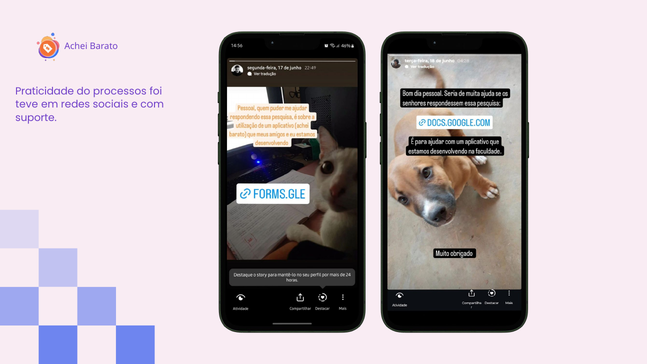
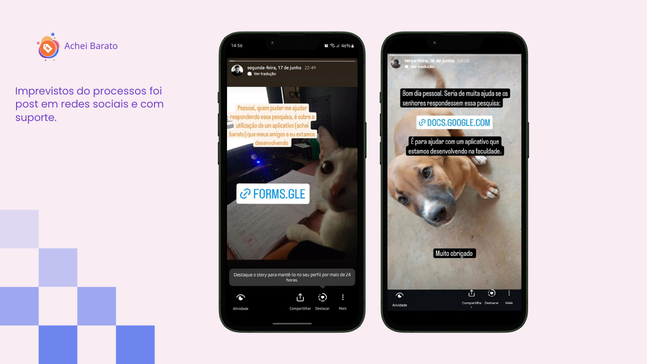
Praticidade: Praticidade -> Imprevistos (45, 91)
teve: teve -> post (27, 105)
